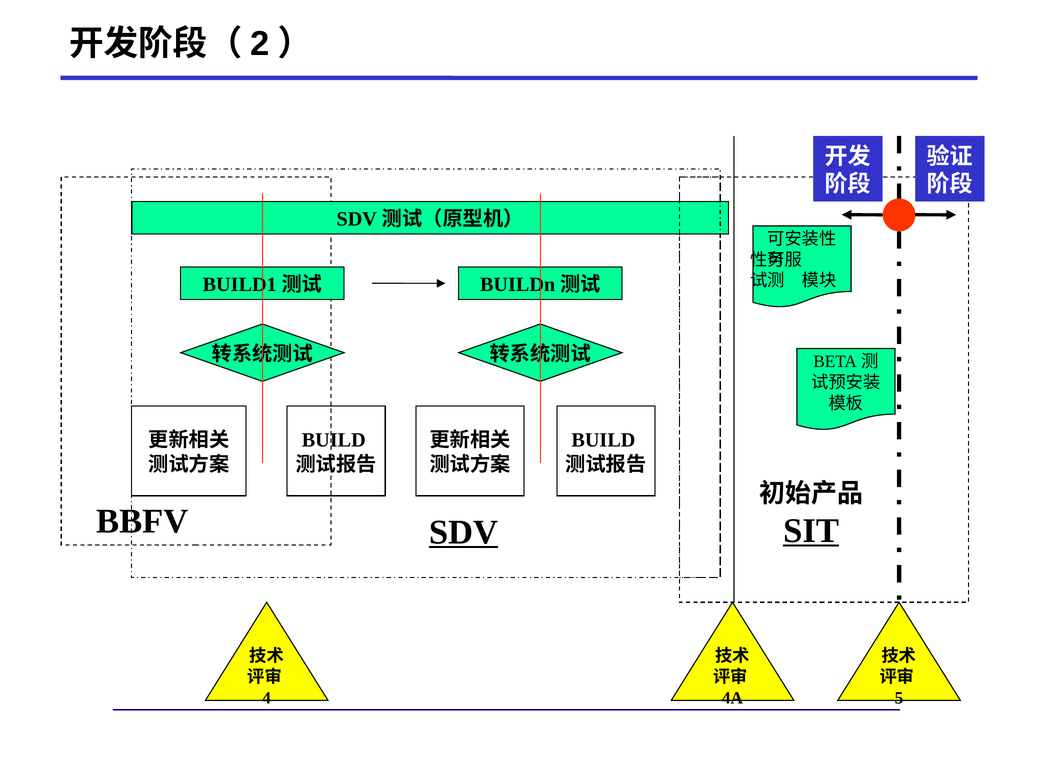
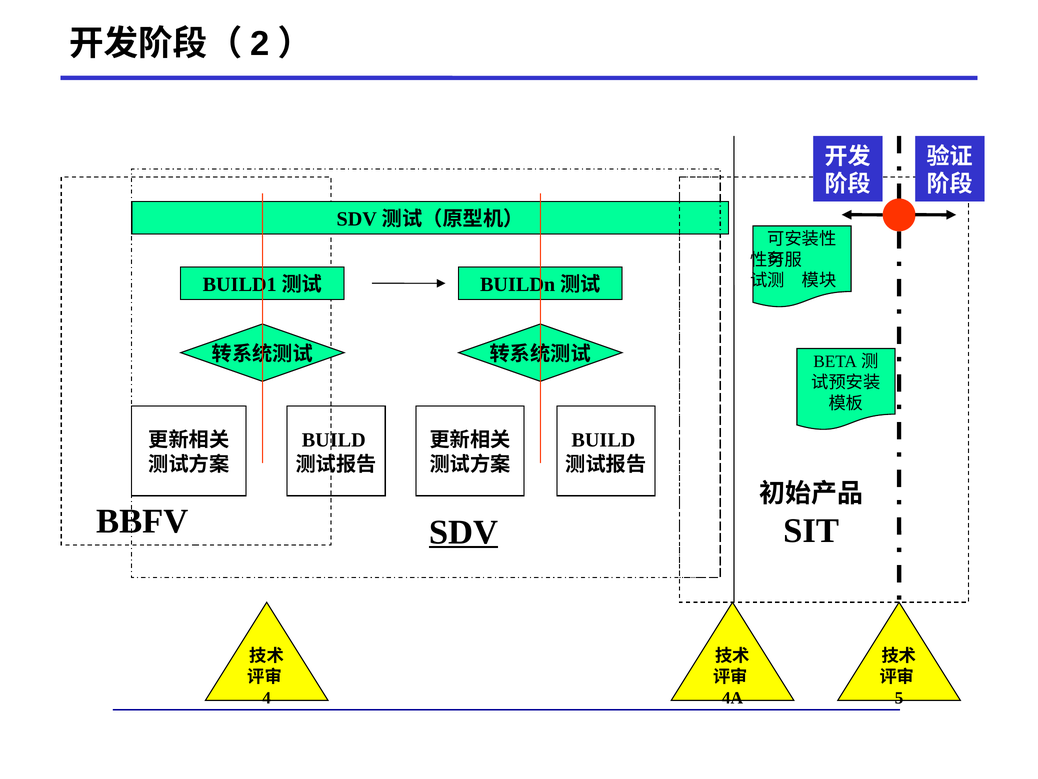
SIT underline: present -> none (811, 530)
